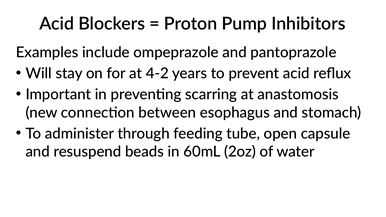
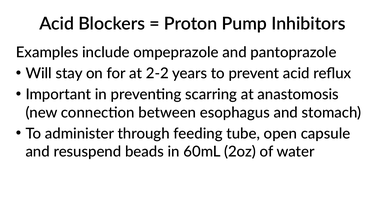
4-2: 4-2 -> 2-2 (157, 74)
